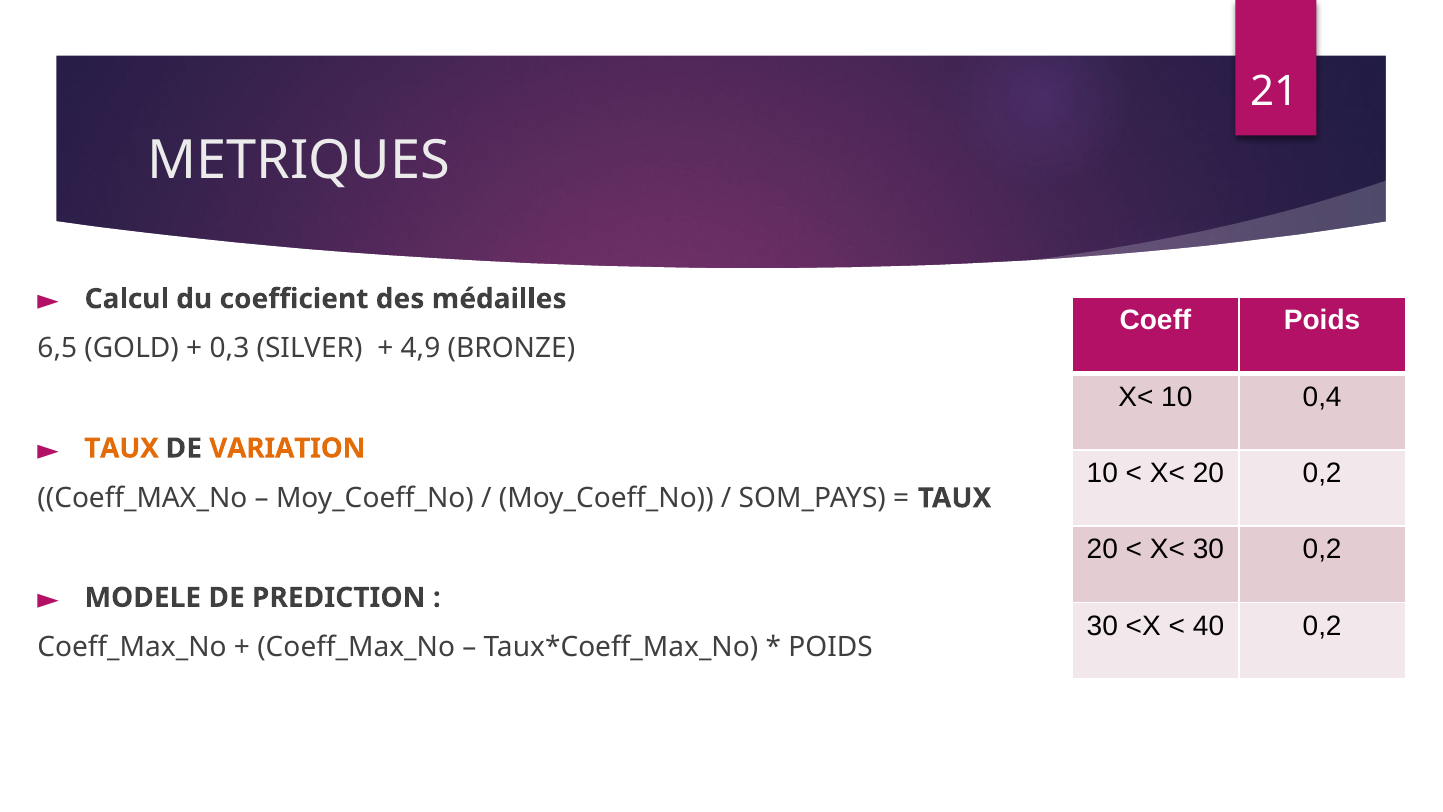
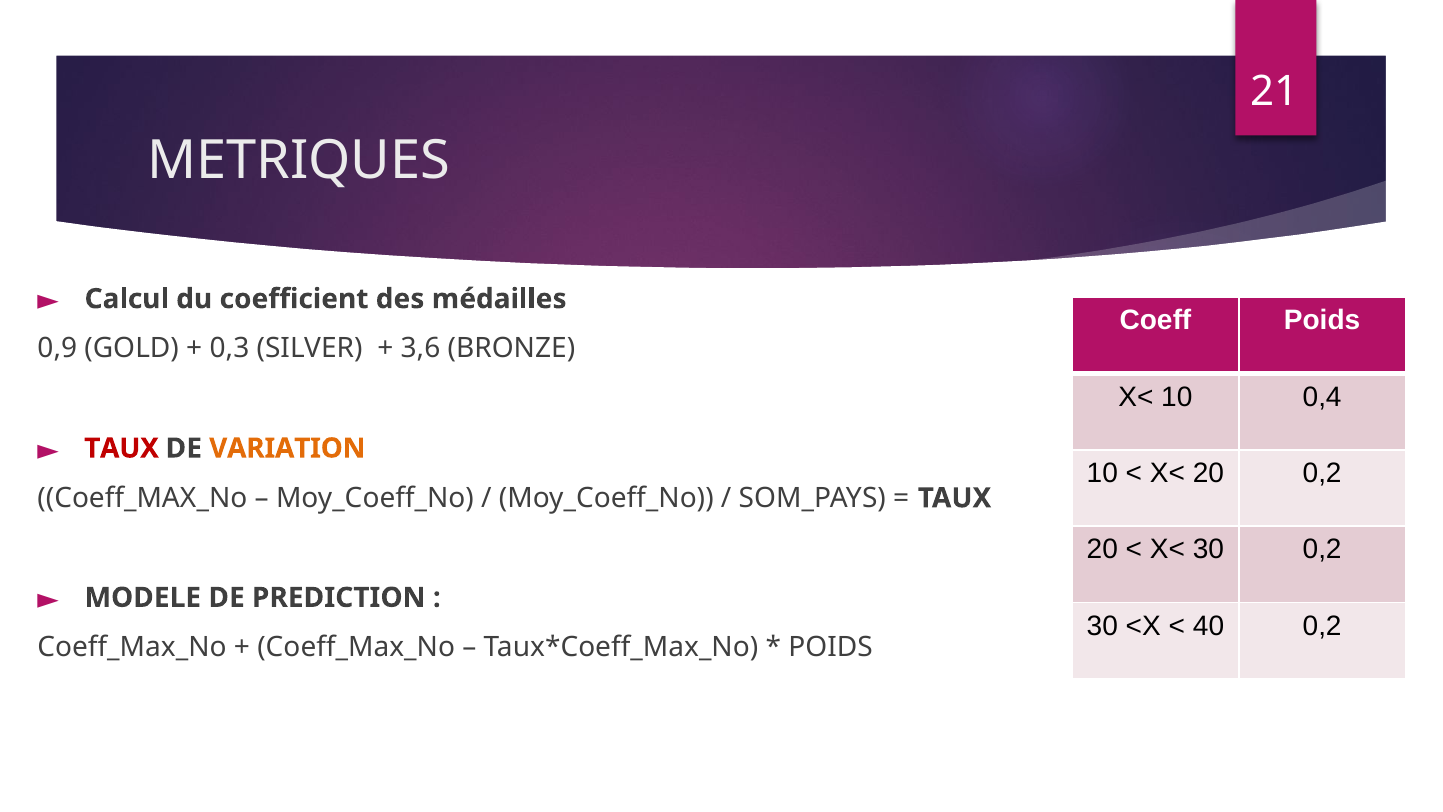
6,5: 6,5 -> 0,9 (57, 349)
4,9: 4,9 -> 3,6 (420, 349)
TAUX colour: orange -> red (122, 448)
